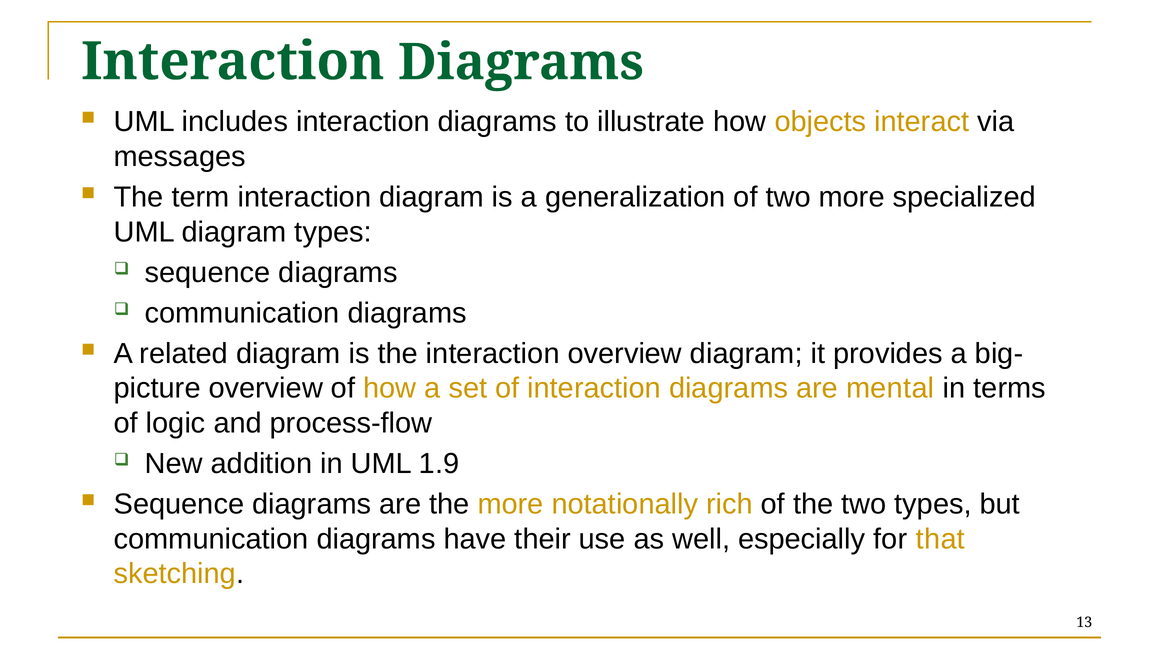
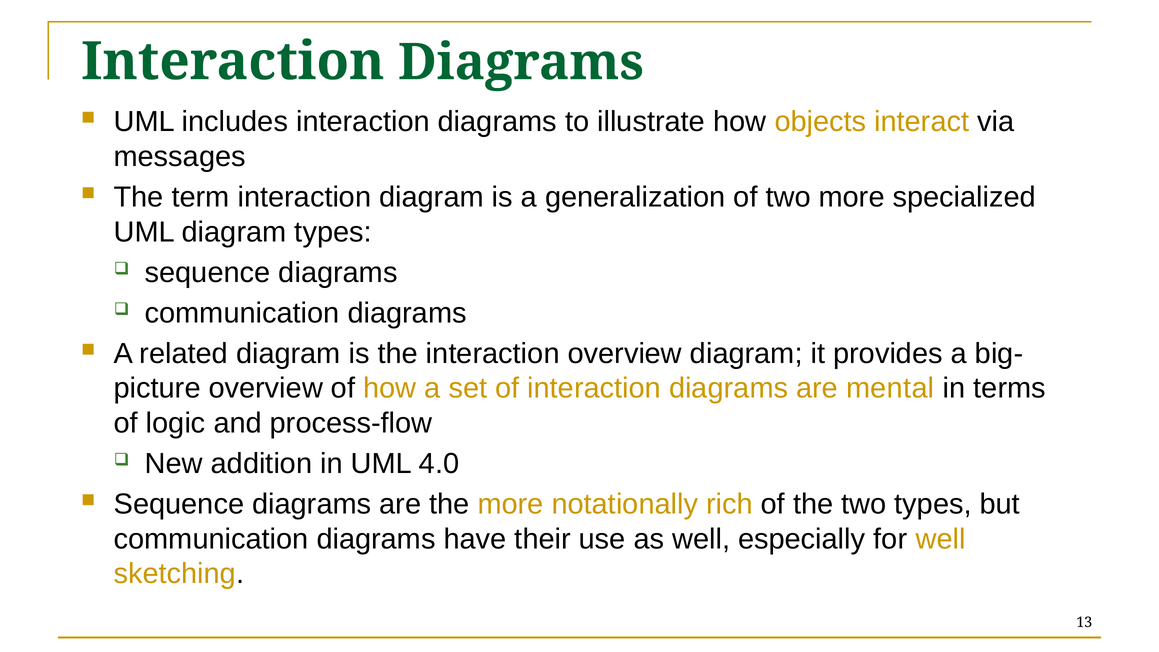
1.9: 1.9 -> 4.0 (439, 464)
for that: that -> well (941, 539)
